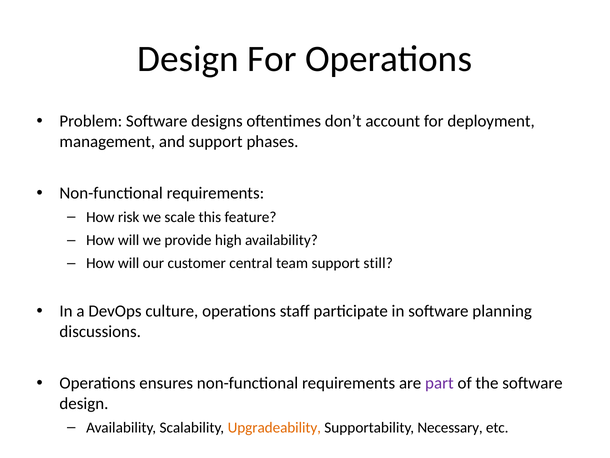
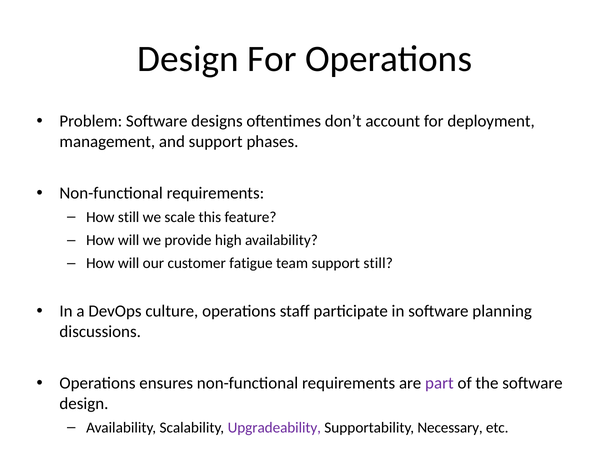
How risk: risk -> still (129, 217)
central: central -> fatigue (251, 263)
Upgradeability colour: orange -> purple (274, 427)
